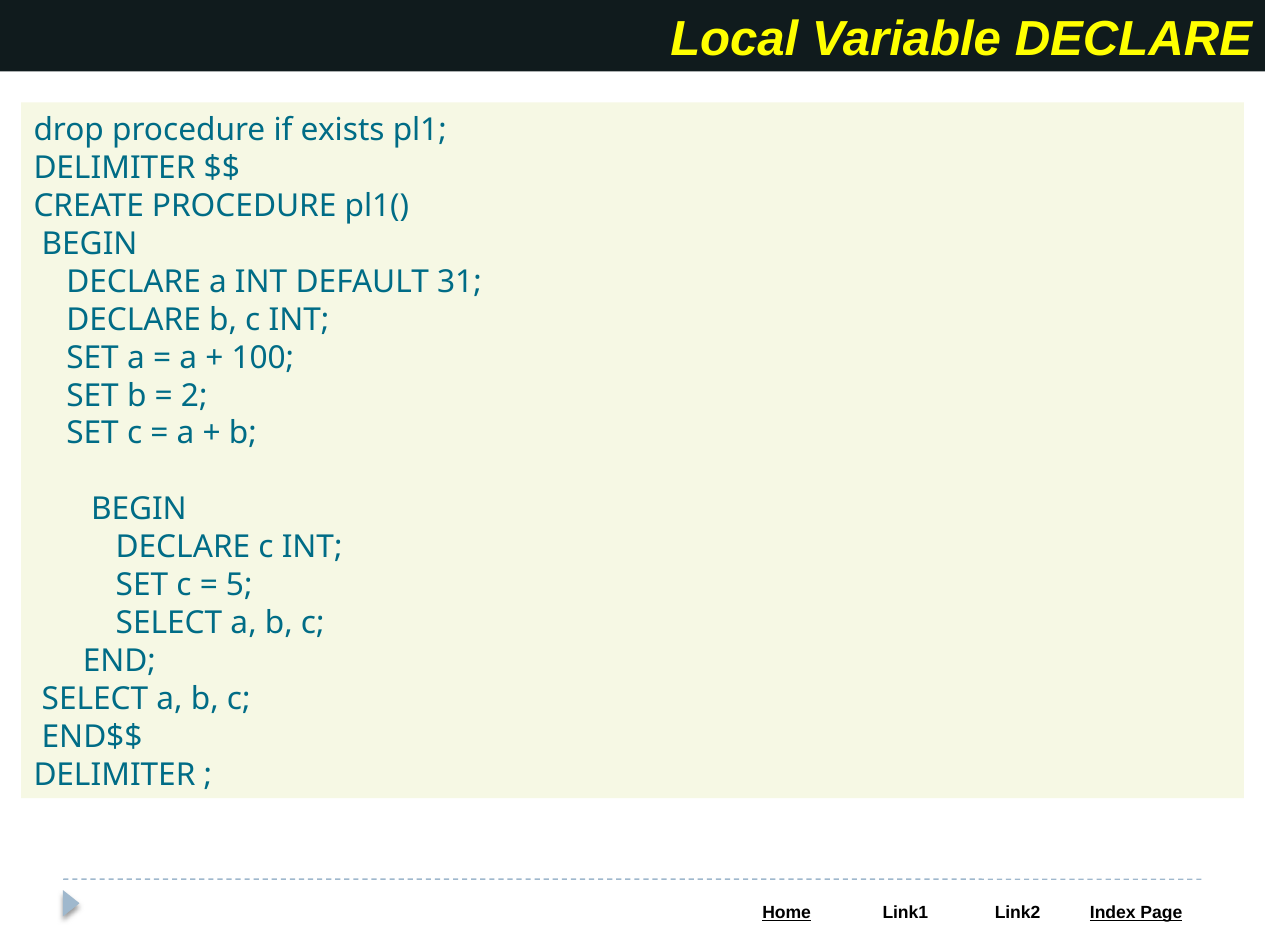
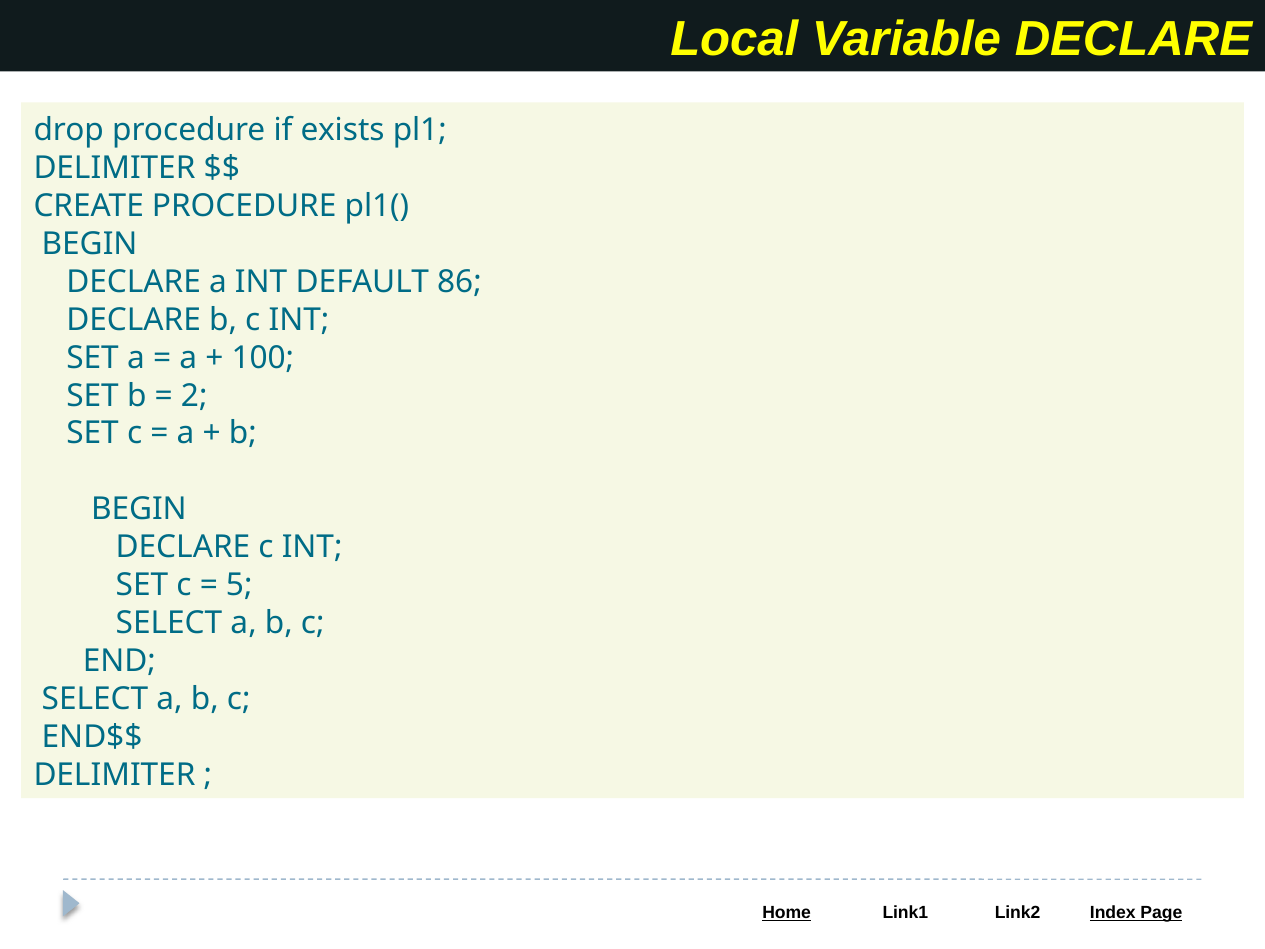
31: 31 -> 86 (459, 282)
